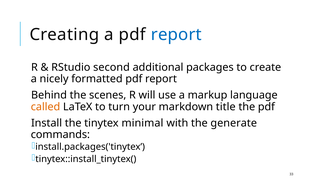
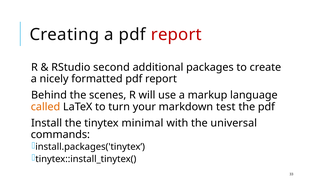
report colour: blue -> red (176, 35)
title: title -> test (226, 107)
generate: generate -> universal (234, 123)
